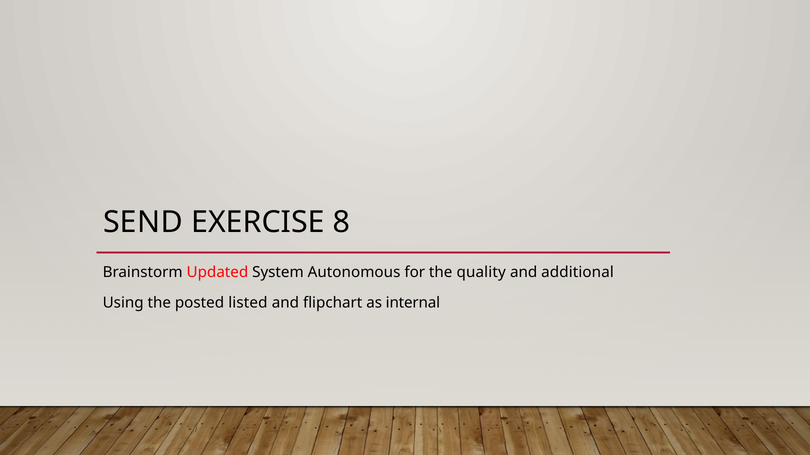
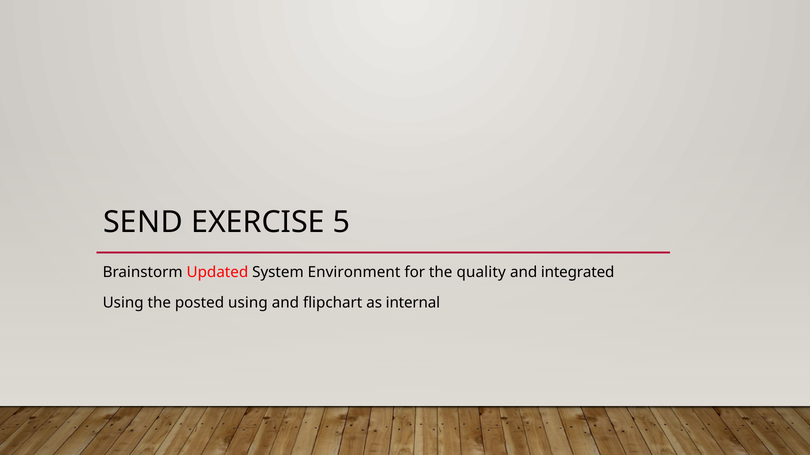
8: 8 -> 5 (341, 222)
Autonomous: Autonomous -> Environment (354, 273)
additional: additional -> integrated (578, 273)
posted listed: listed -> using (248, 303)
